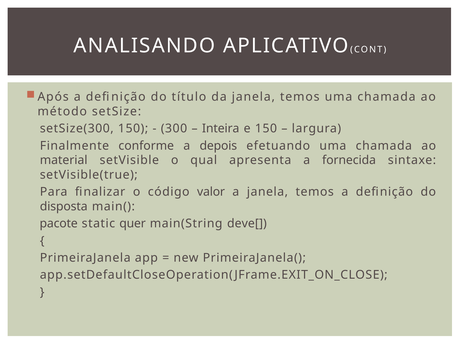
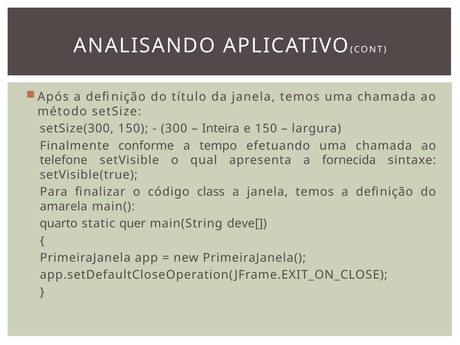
depois: depois -> tempo (218, 146)
material: material -> telefone (64, 160)
valor: valor -> class (211, 192)
disposta: disposta -> amarela (64, 206)
pacote: pacote -> quarto (59, 224)
